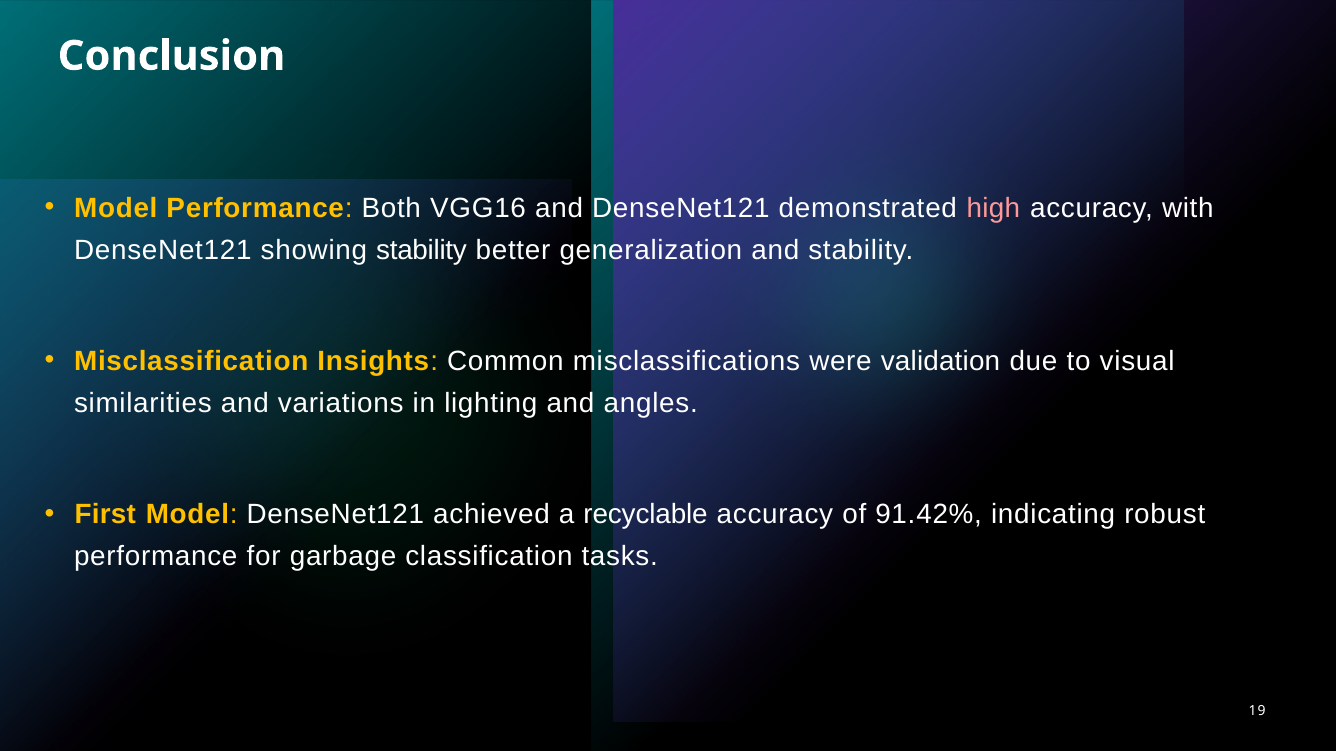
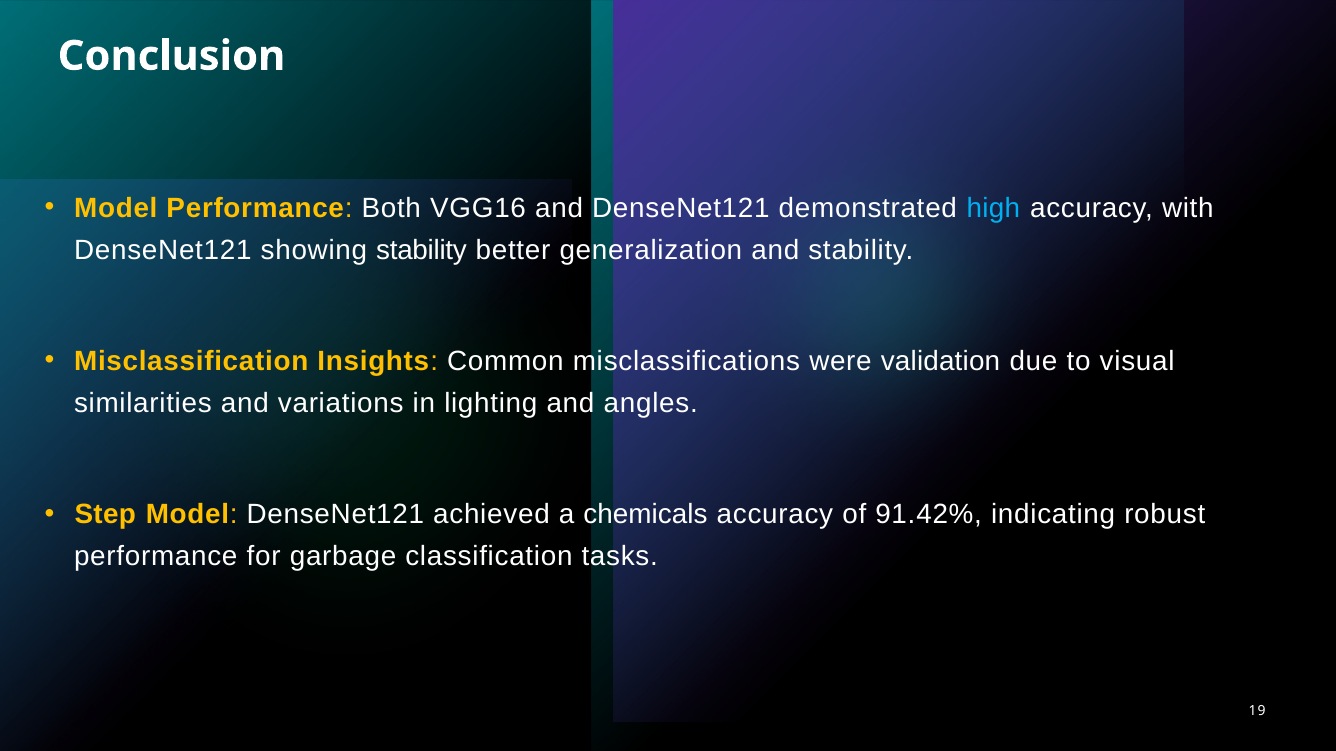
high colour: pink -> light blue (993, 208)
First: First -> Step (105, 515)
recyclable: recyclable -> chemicals (645, 515)
